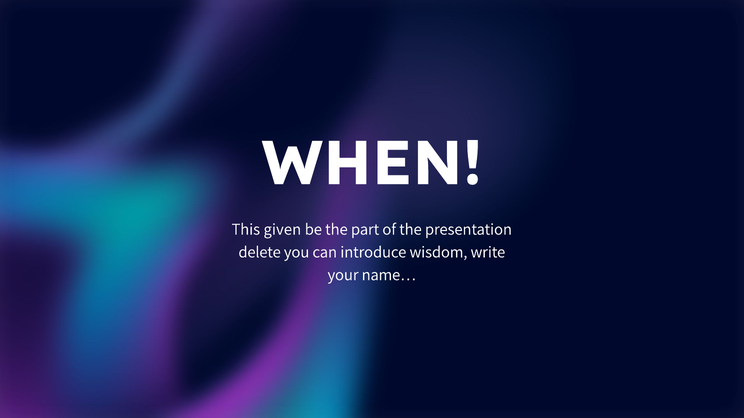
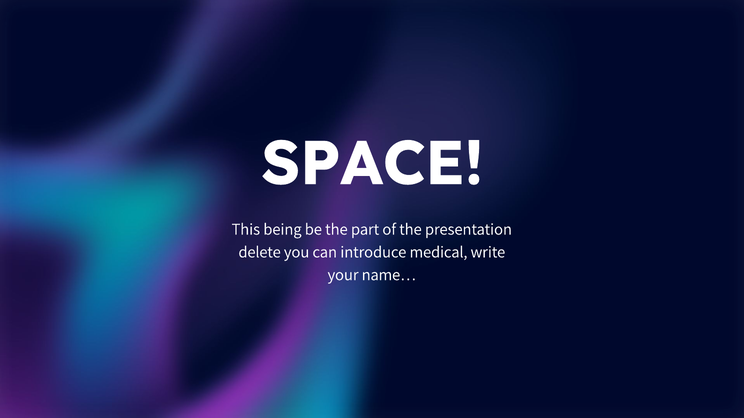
WHEN: WHEN -> SPACE (372, 164)
given: given -> being (282, 229)
wisdom: wisdom -> medical (438, 252)
